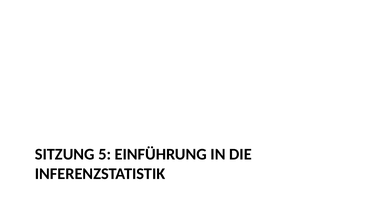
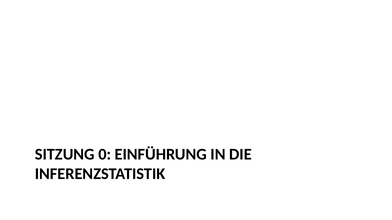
5: 5 -> 0 (105, 155)
